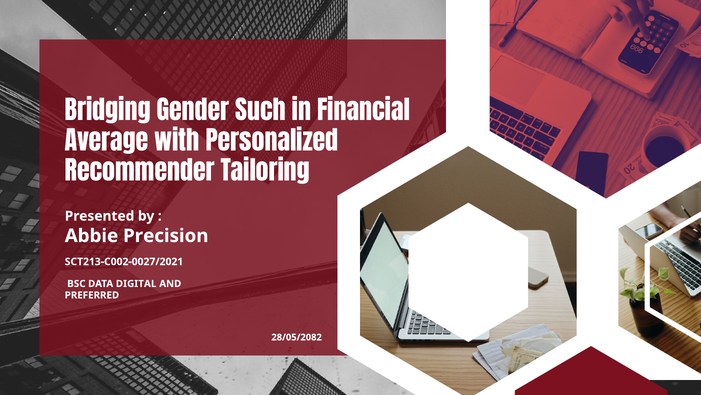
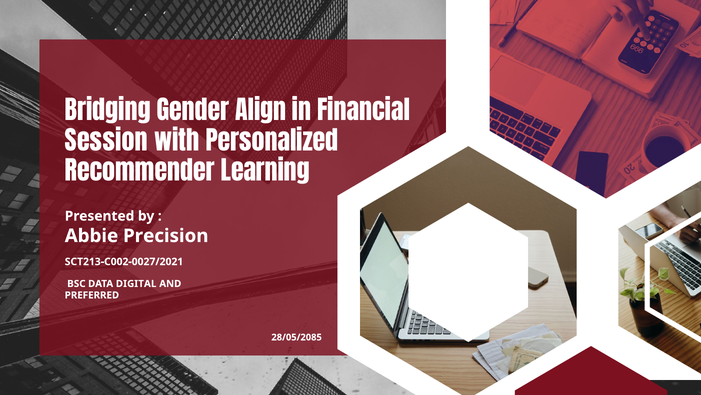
Such: Such -> Align (261, 112)
Average: Average -> Session (106, 142)
Tailoring: Tailoring -> Learning (265, 172)
28/05/2082: 28/05/2082 -> 28/05/2085 (297, 337)
